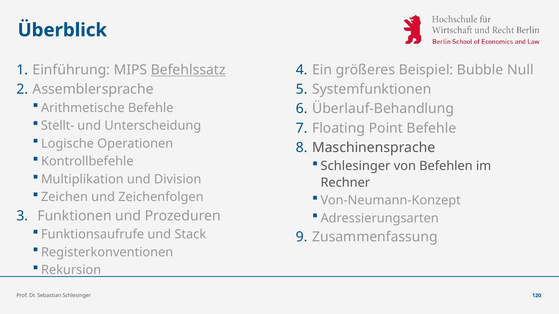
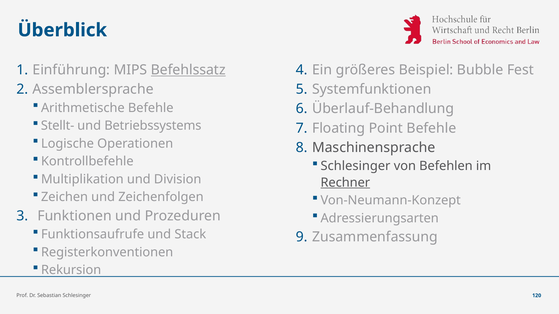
Null: Null -> Fest (520, 70)
Unterscheidung: Unterscheidung -> Betriebssystems (153, 126)
Rechner underline: none -> present (345, 183)
